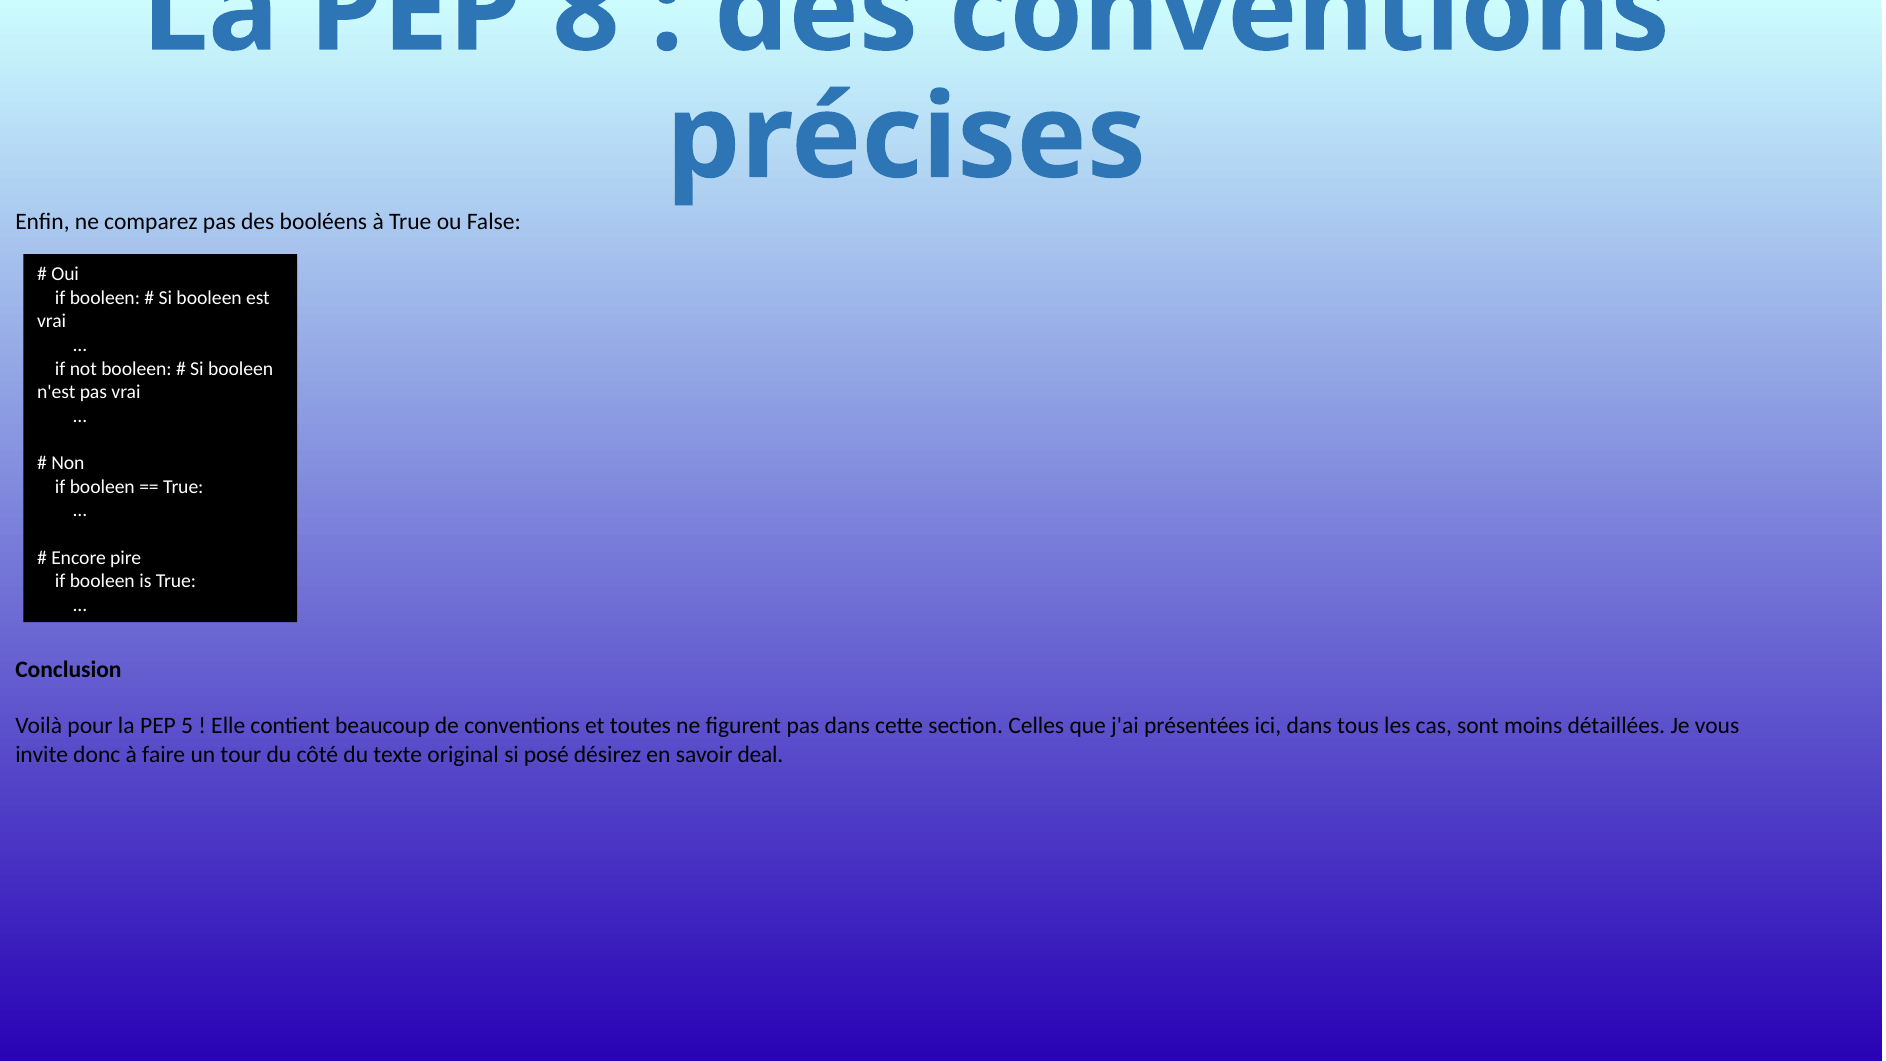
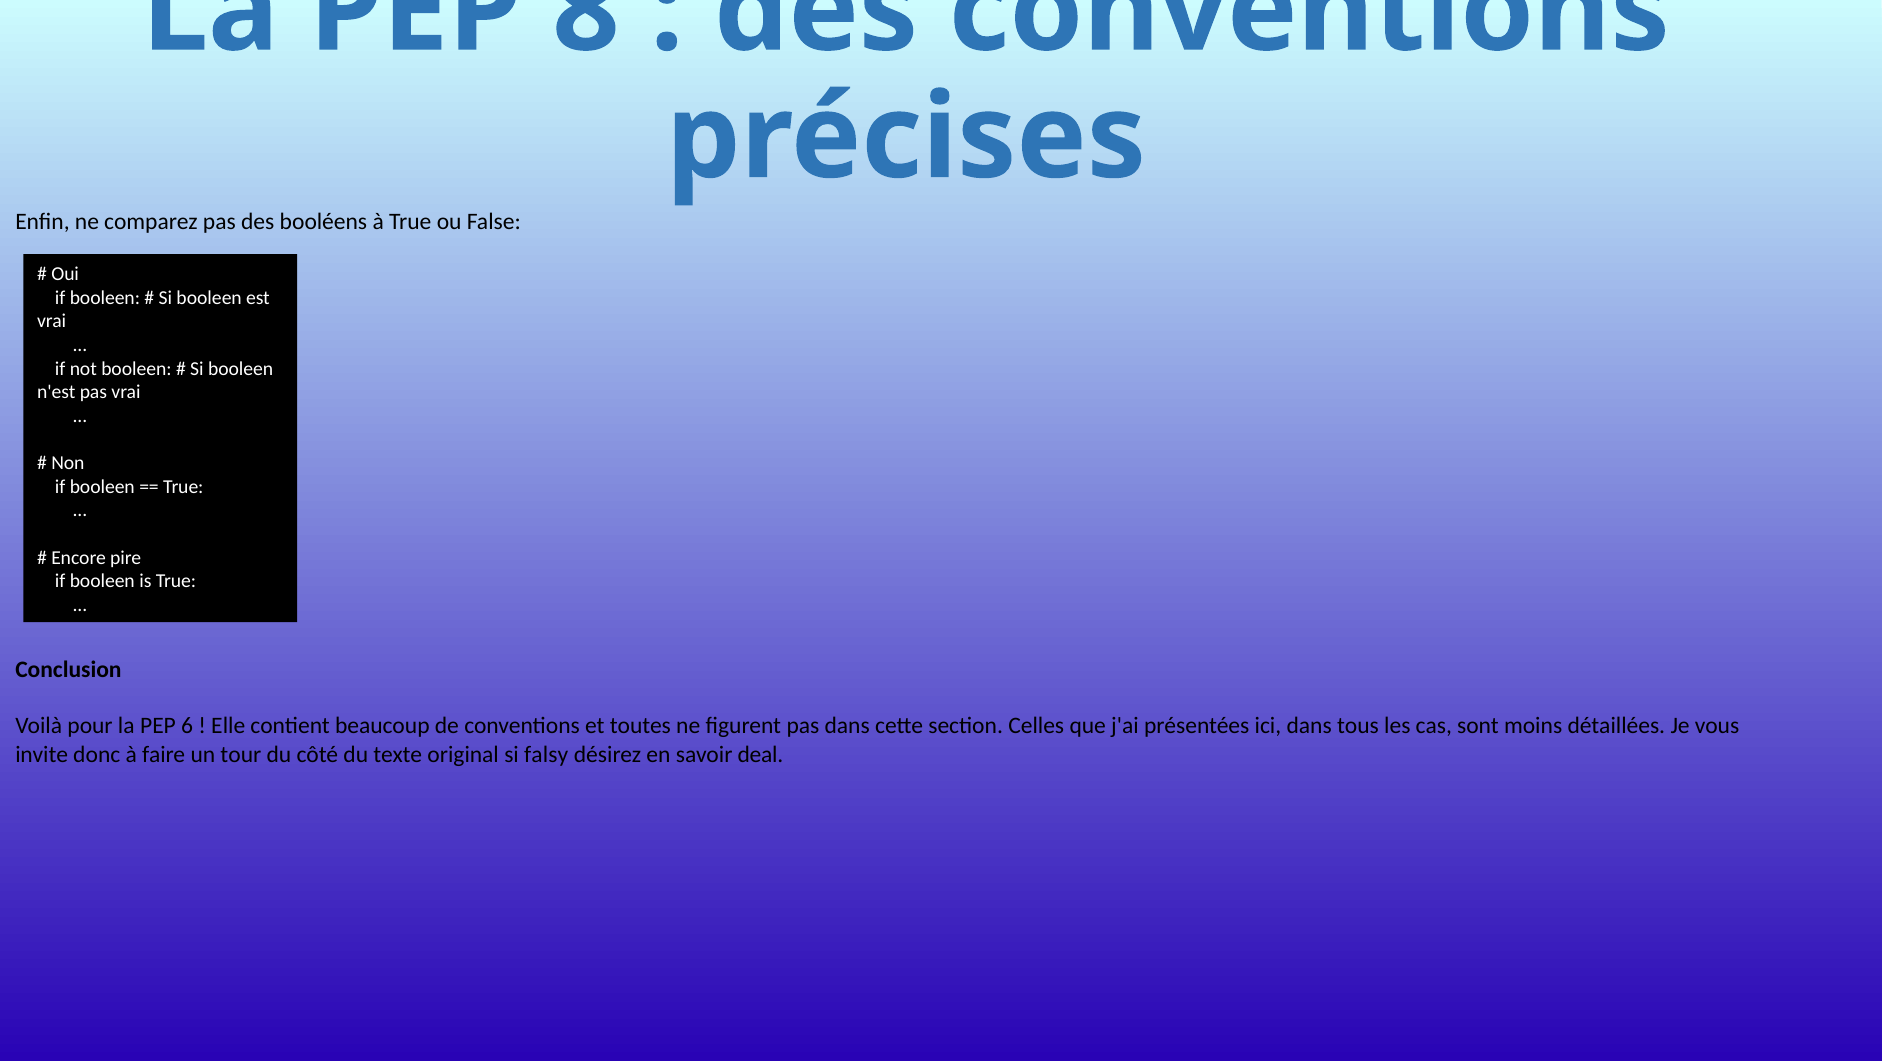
5: 5 -> 6 (187, 726)
posé: posé -> falsy (546, 754)
